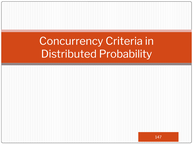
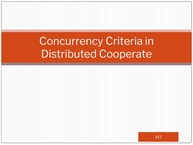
Probability: Probability -> Cooperate (125, 54)
